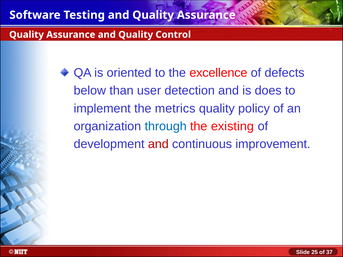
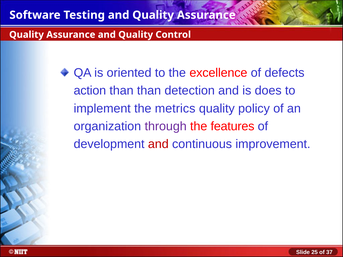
below: below -> action (90, 91)
than user: user -> than (149, 91)
through colour: blue -> purple (166, 126)
existing: existing -> features (233, 126)
